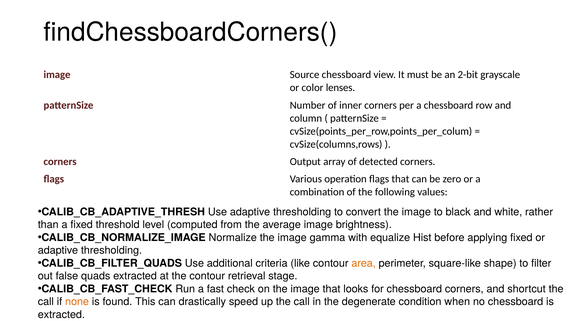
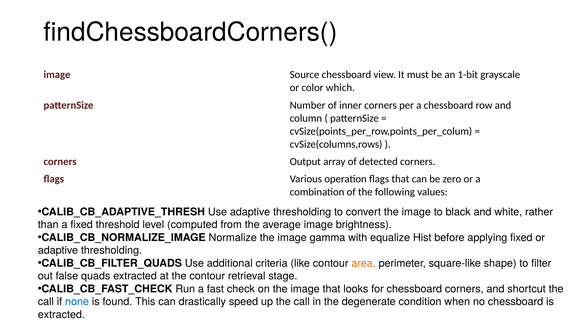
2-bit: 2-bit -> 1-bit (468, 75)
lenses: lenses -> which (340, 88)
none colour: orange -> blue (77, 302)
